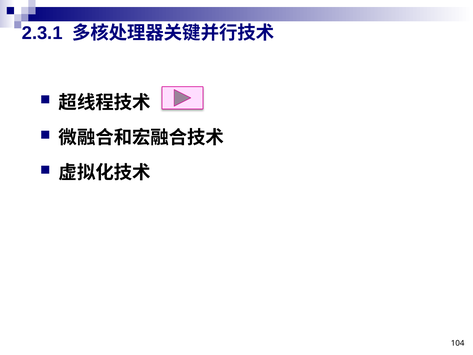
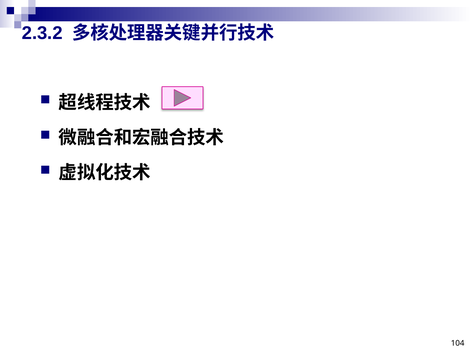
2.3.1: 2.3.1 -> 2.3.2 (42, 33)
